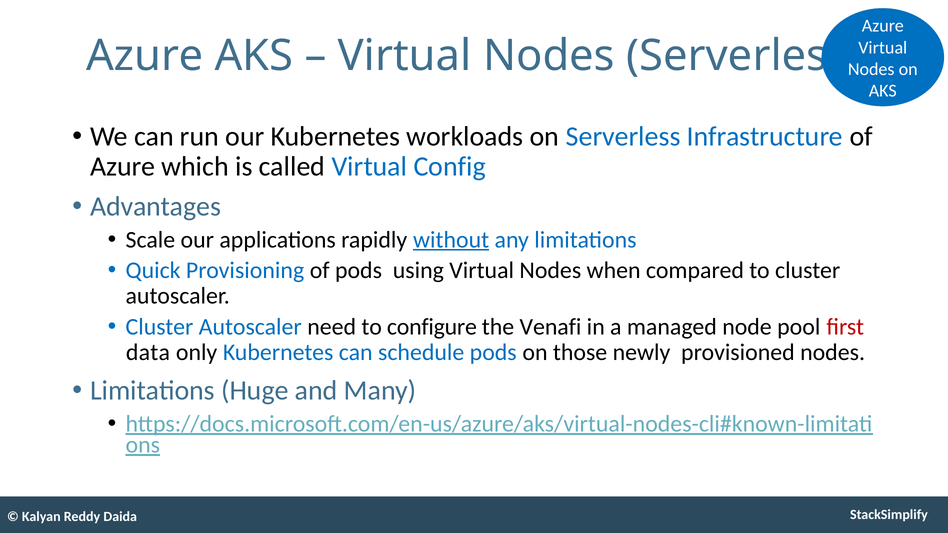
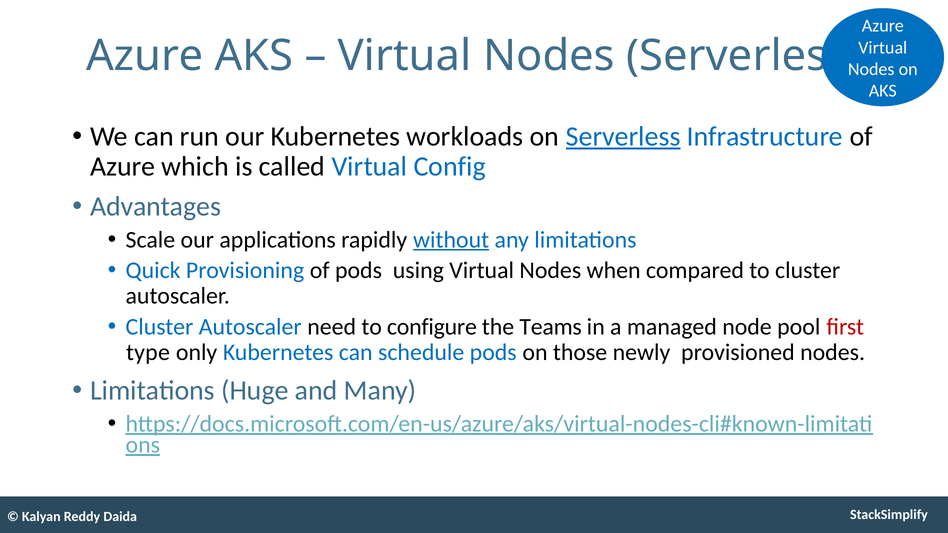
Serverless underline: none -> present (623, 137)
Venafi: Venafi -> Teams (551, 327)
data: data -> type (148, 353)
